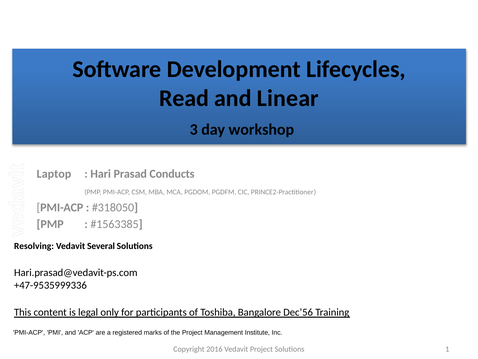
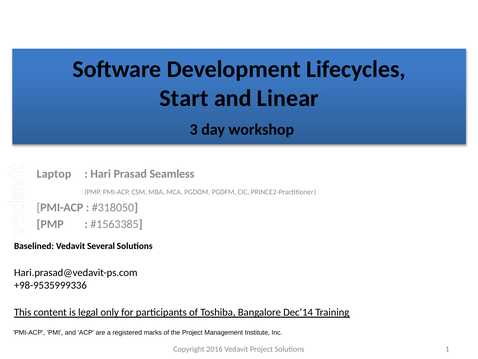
Read: Read -> Start (184, 98)
Conducts: Conducts -> Seamless (172, 174)
Resolving: Resolving -> Baselined (34, 246)
+47-9535999336: +47-9535999336 -> +98-9535999336 (50, 285)
Dec’56: Dec’56 -> Dec’14 (298, 312)
